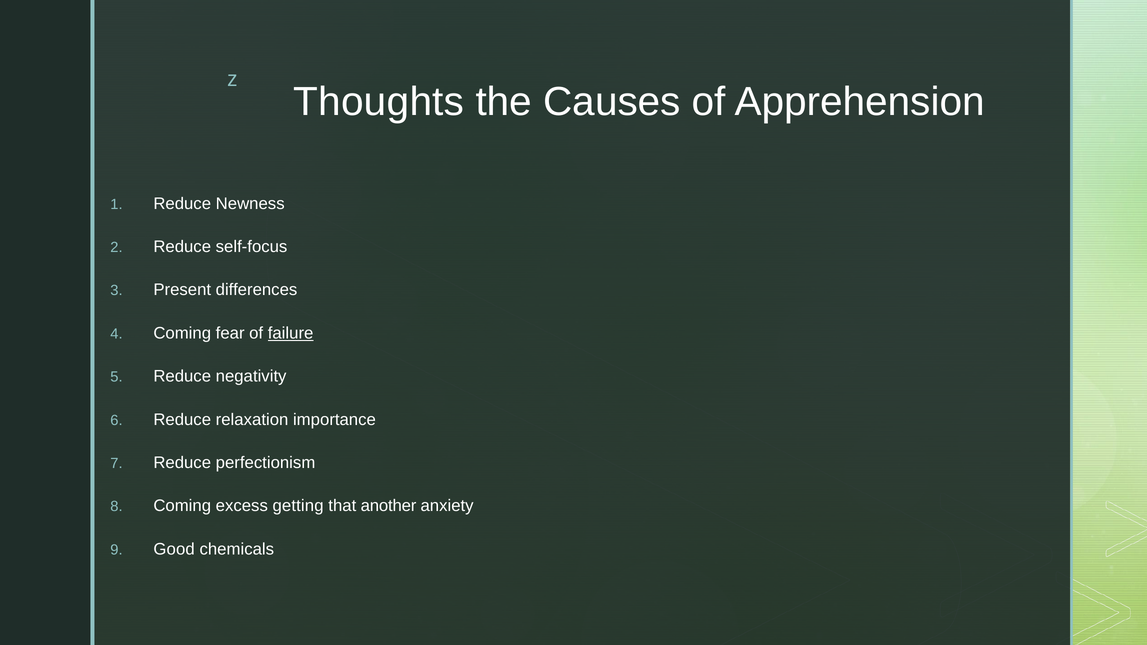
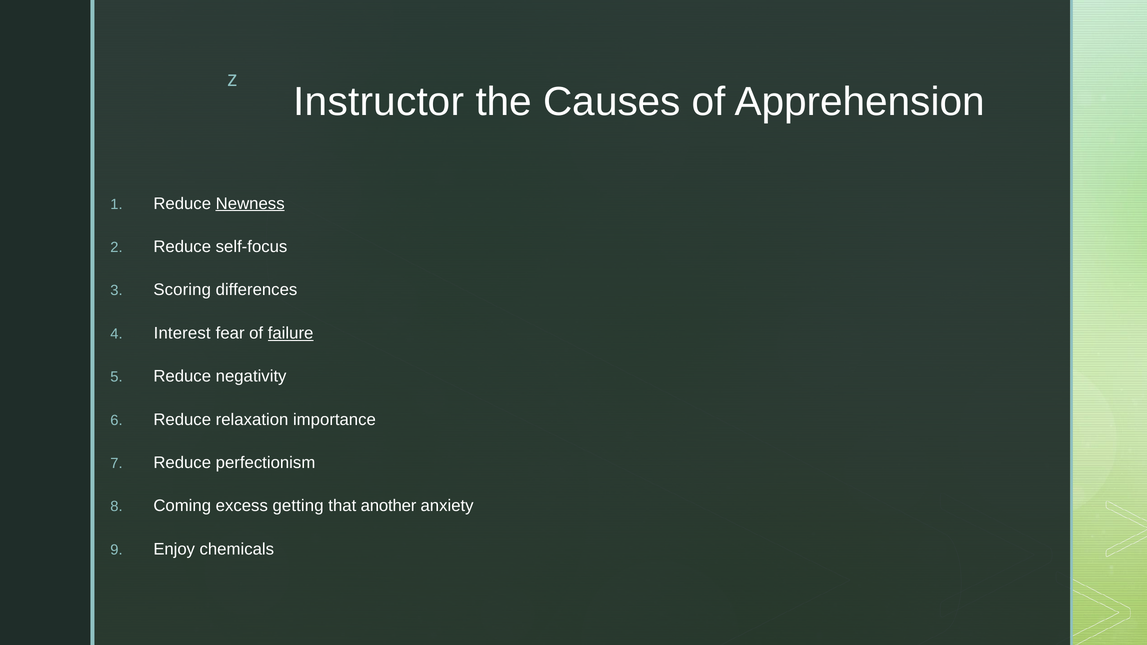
Thoughts: Thoughts -> Instructor (379, 102)
Newness underline: none -> present (250, 204)
Present: Present -> Scoring (182, 290)
Coming: Coming -> Interest (182, 333)
Good: Good -> Enjoy (174, 549)
